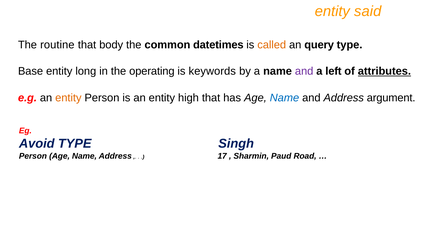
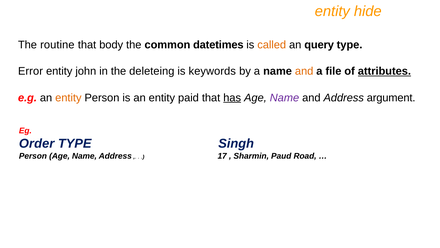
said: said -> hide (368, 11)
Base: Base -> Error (30, 71)
long: long -> john (86, 71)
operating: operating -> deleteing (152, 71)
and colour: purple -> orange (304, 71)
left: left -> file (333, 71)
high: high -> paid (188, 98)
has underline: none -> present (232, 98)
Name colour: blue -> purple (284, 98)
Avoid: Avoid -> Order (37, 143)
